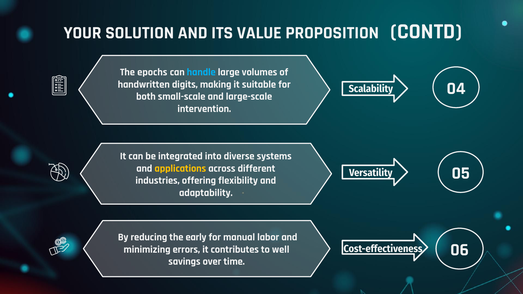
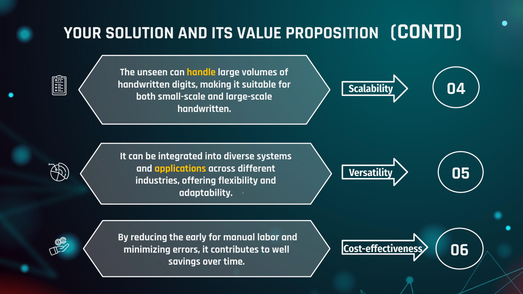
epochs: epochs -> unseen (152, 72)
handle colour: light blue -> yellow (201, 72)
intervention: intervention -> handwritten (204, 109)
